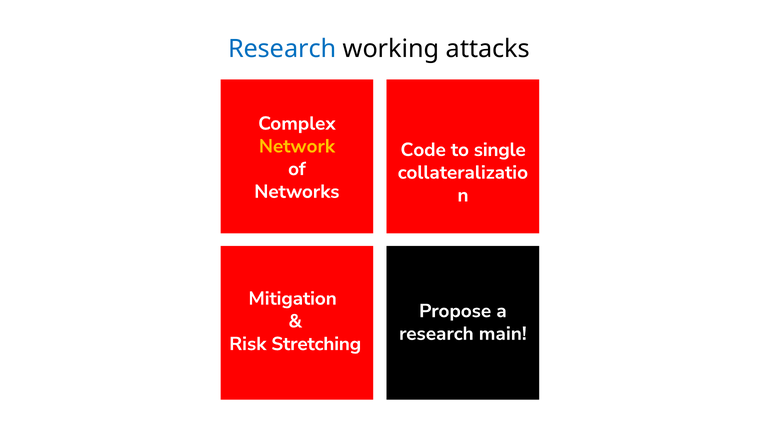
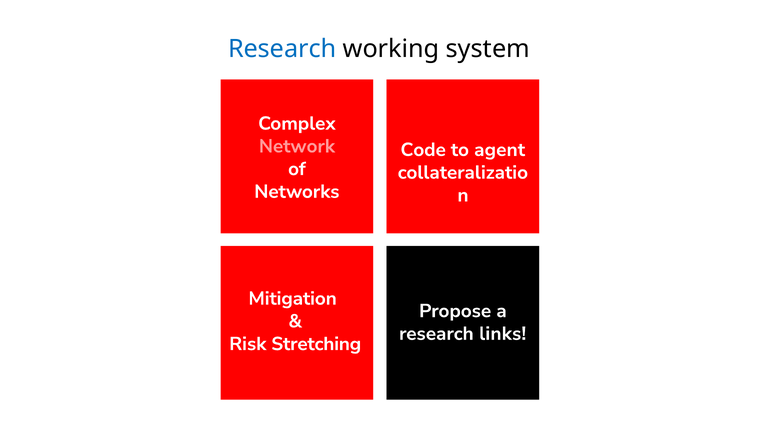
attacks: attacks -> system (488, 49)
Network colour: yellow -> pink (297, 146)
single: single -> agent (500, 150)
main: main -> links (503, 334)
